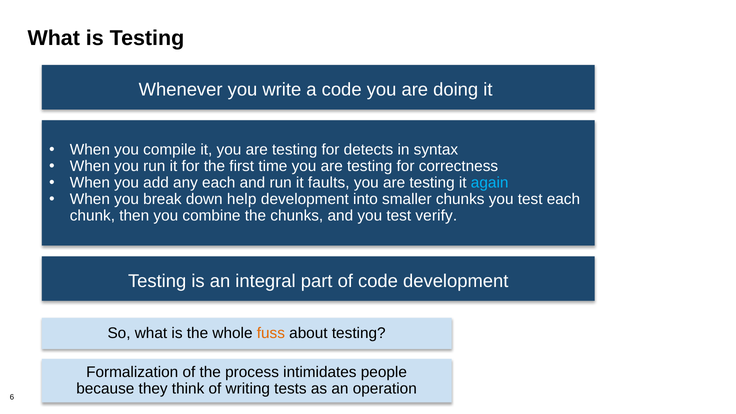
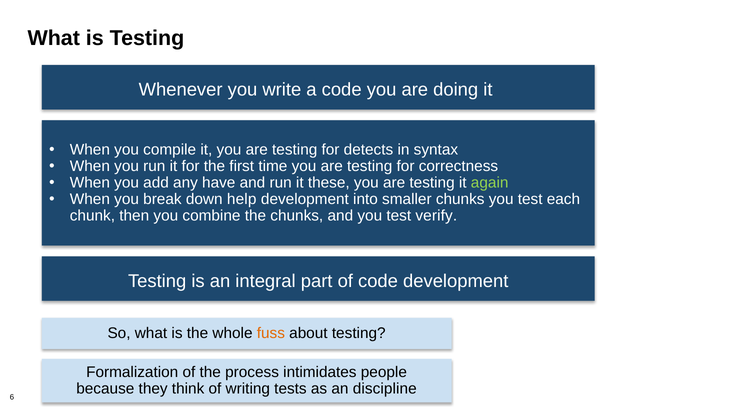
any each: each -> have (219, 183)
faults: faults -> these (329, 183)
again colour: light blue -> light green (490, 183)
operation: operation -> discipline (385, 389)
